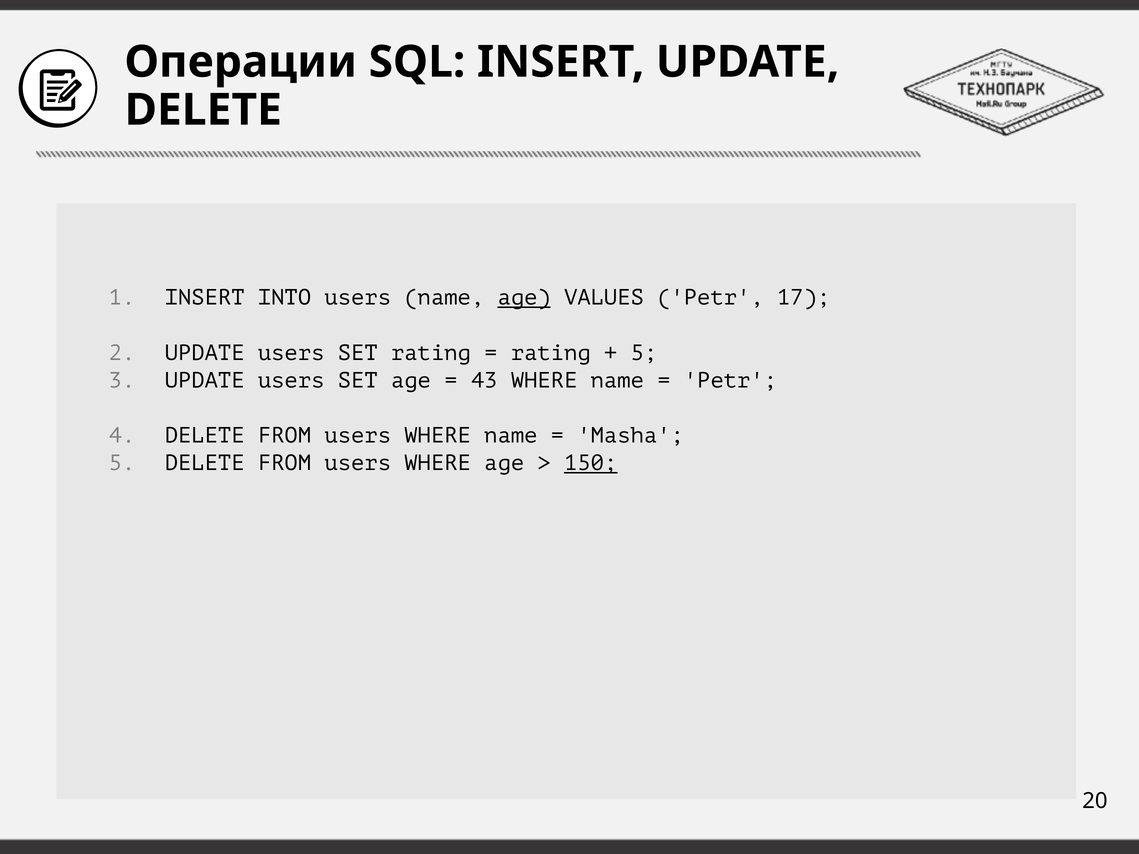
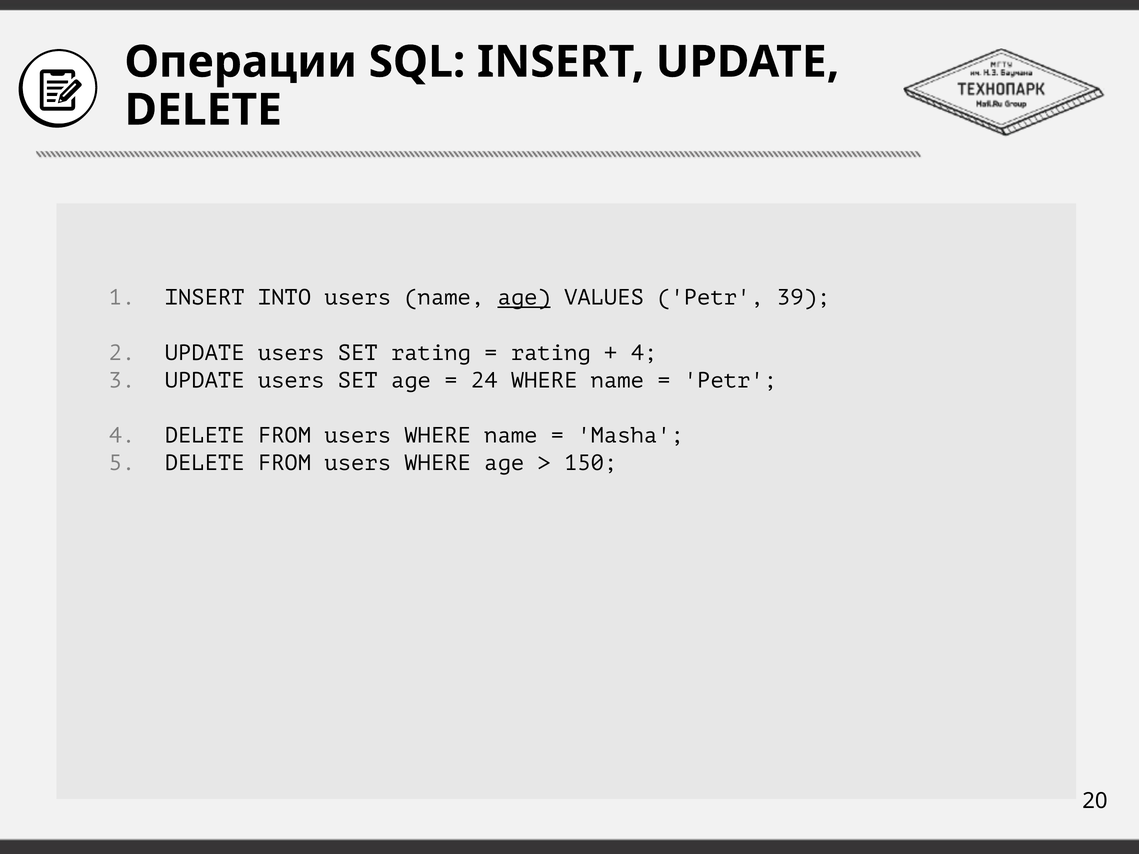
17: 17 -> 39 (804, 298)
5: 5 -> 4 (644, 353)
43: 43 -> 24 (484, 380)
150 underline: present -> none (591, 463)
